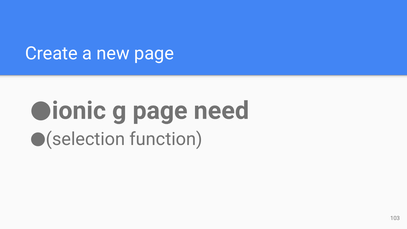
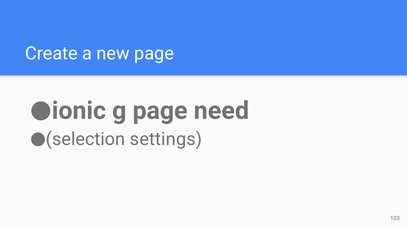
function: function -> settings (166, 139)
